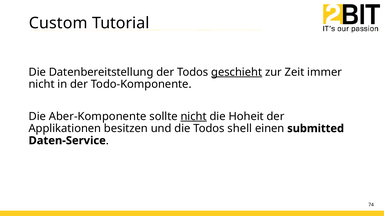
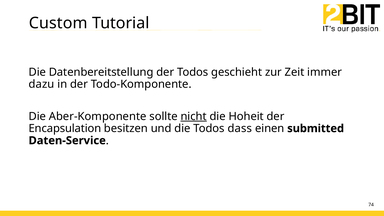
geschieht underline: present -> none (237, 72)
nicht: nicht -> dazu (41, 84)
Applikationen: Applikationen -> Encapsulation (65, 128)
shell: shell -> dass (240, 128)
